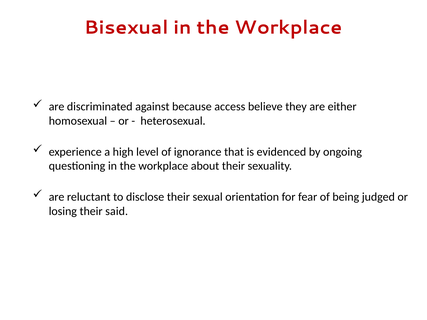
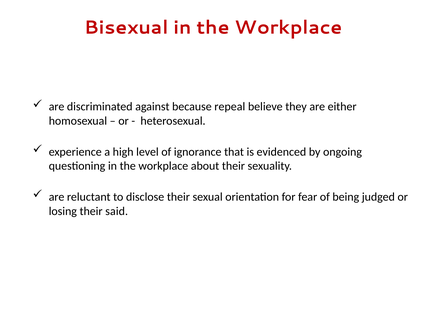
access: access -> repeal (230, 107)
